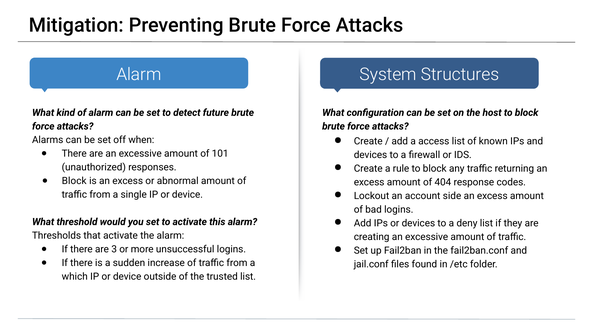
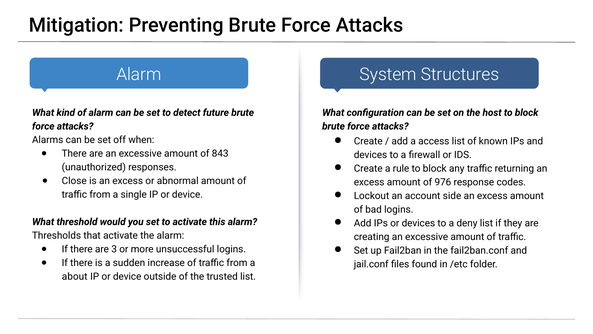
101: 101 -> 843 (220, 153)
Block: Block -> Close (74, 181)
404: 404 -> 976 (443, 182)
which: which -> about (75, 276)
